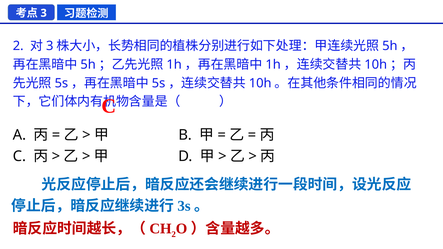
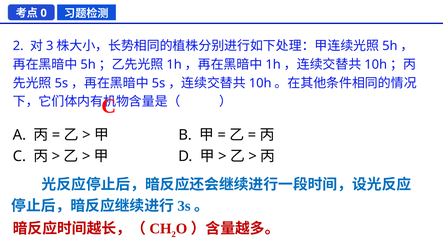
3: 3 -> 0 (44, 13)
